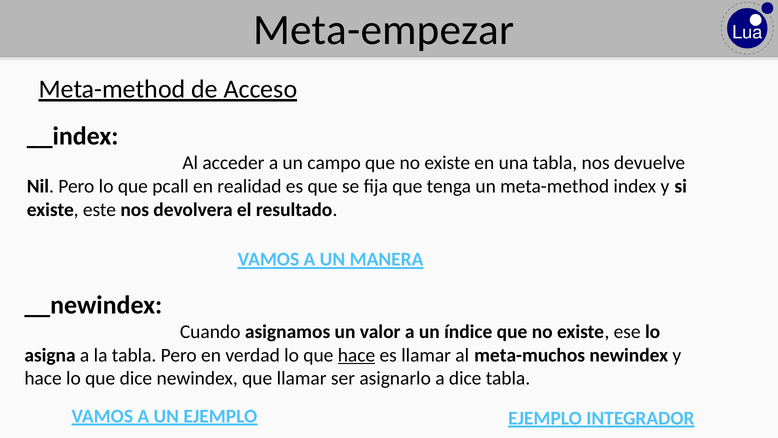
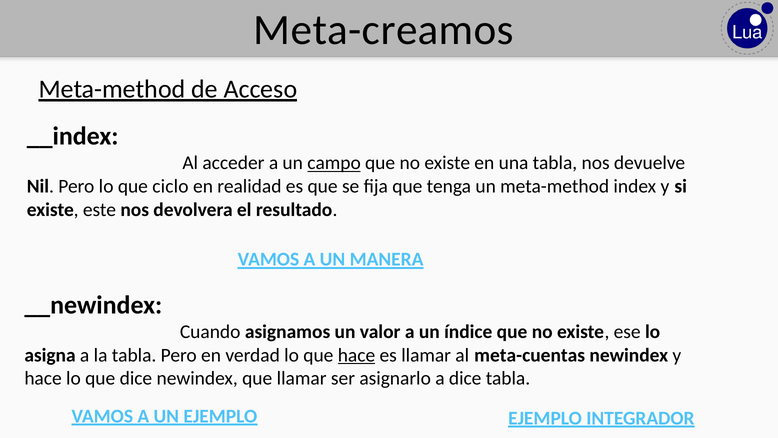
Meta-empezar: Meta-empezar -> Meta-creamos (384, 30)
campo underline: none -> present (334, 163)
pcall: pcall -> ciclo (170, 186)
meta-muchos: meta-muchos -> meta-cuentas (530, 355)
